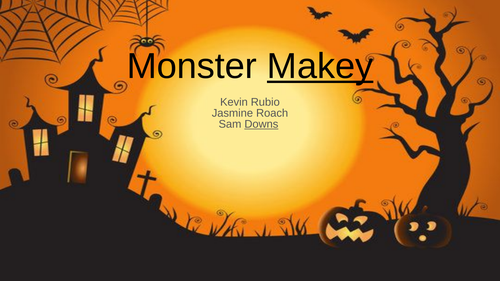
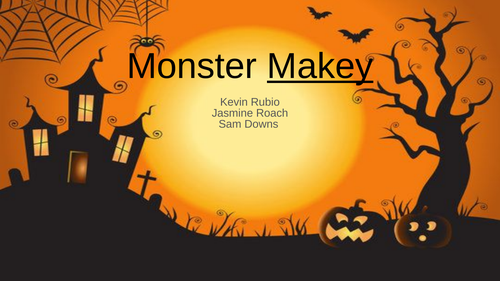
Downs underline: present -> none (261, 124)
